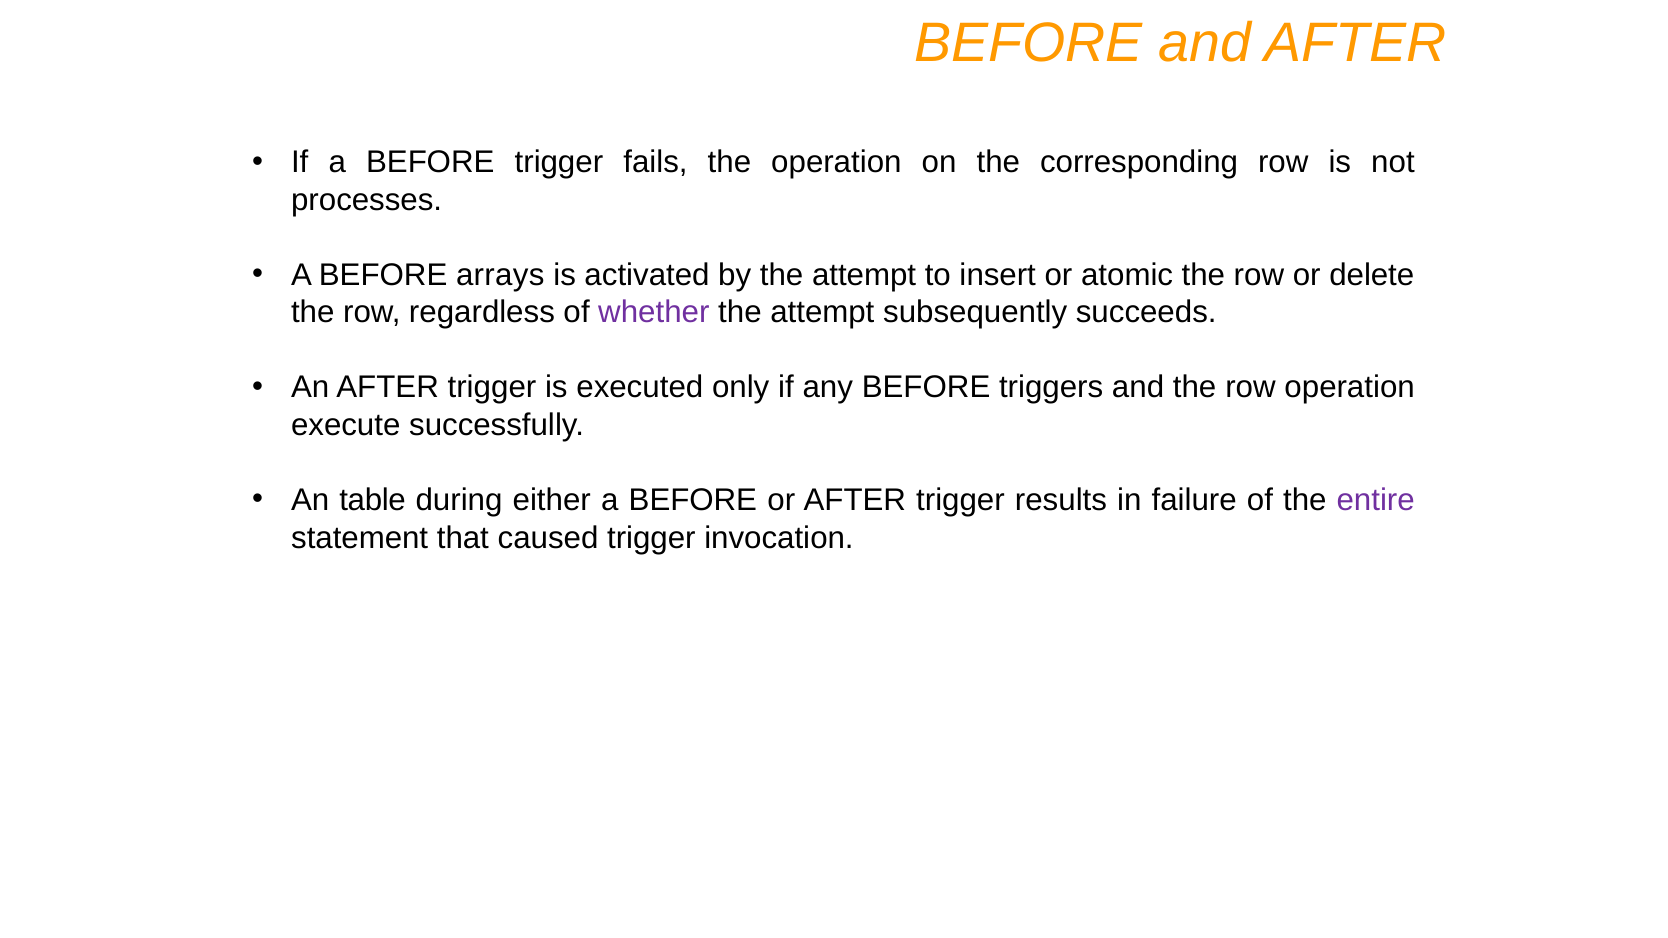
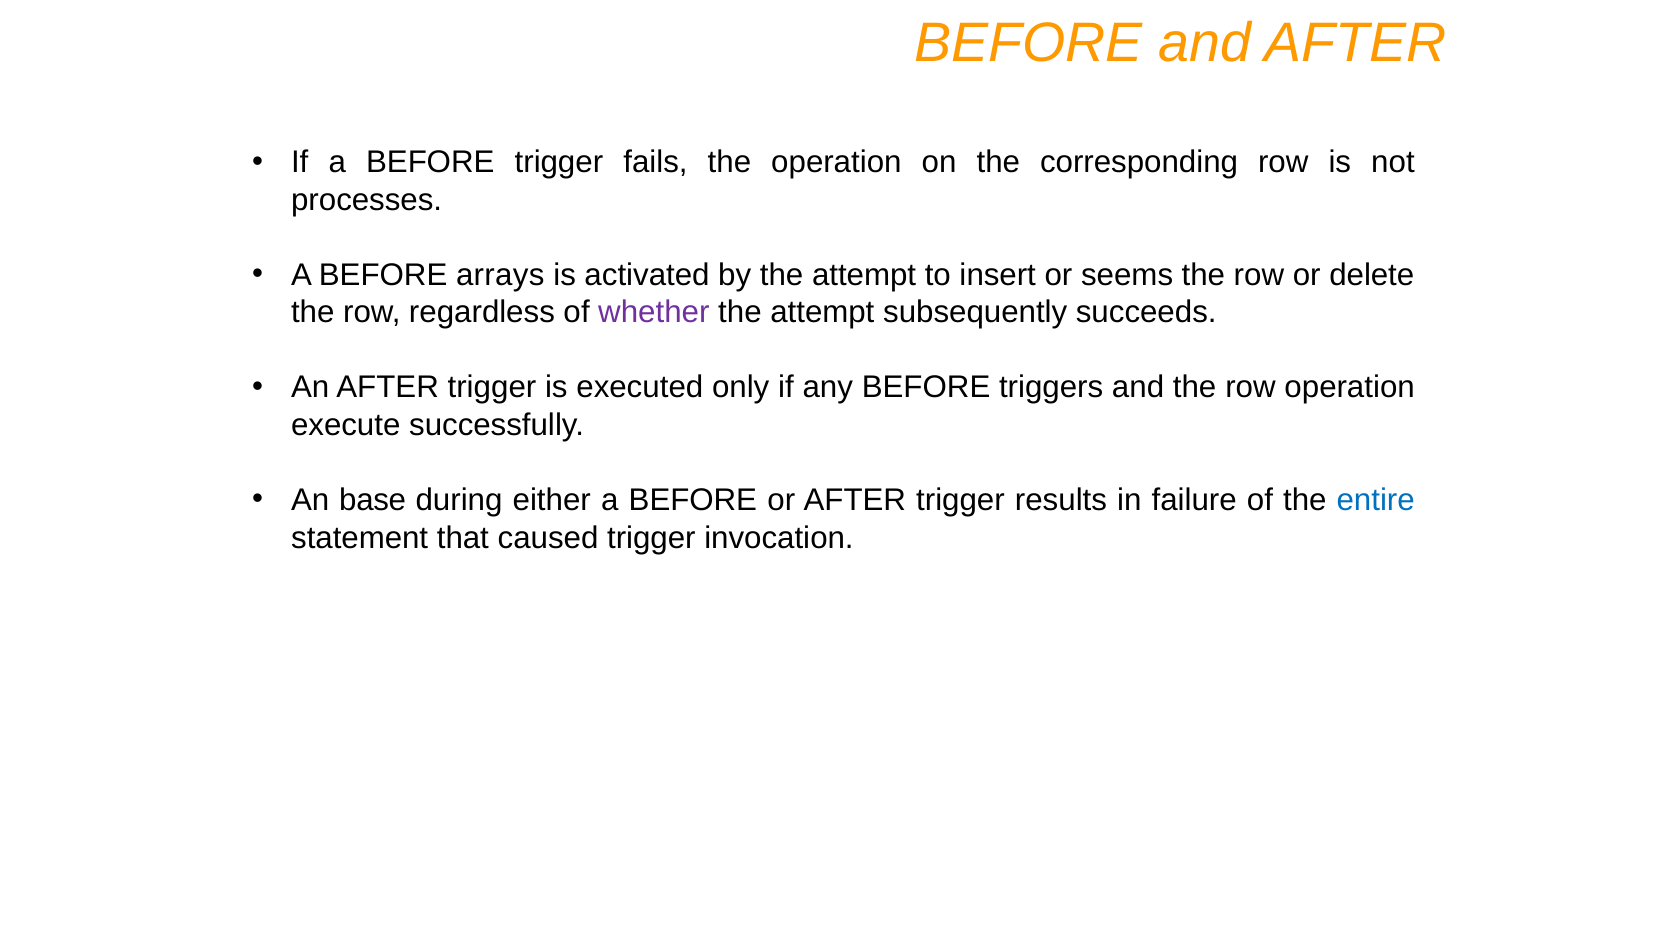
atomic: atomic -> seems (1127, 275)
table: table -> base (373, 500)
entire colour: purple -> blue (1376, 500)
